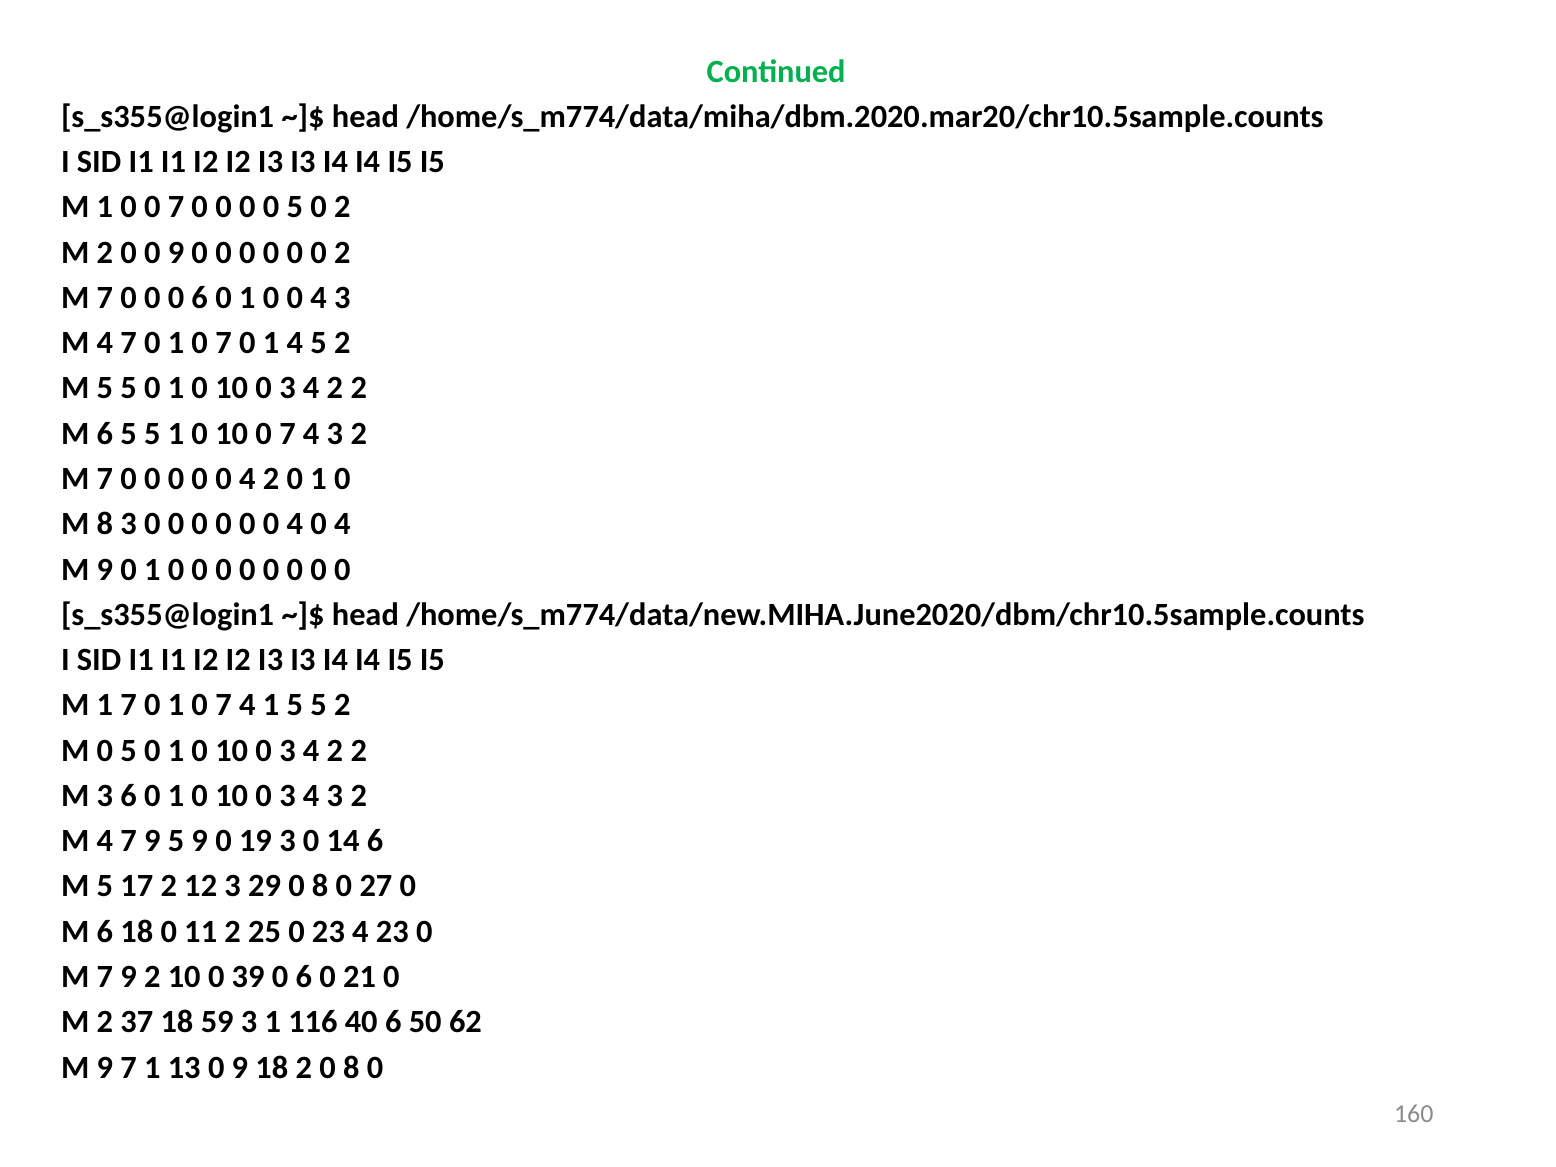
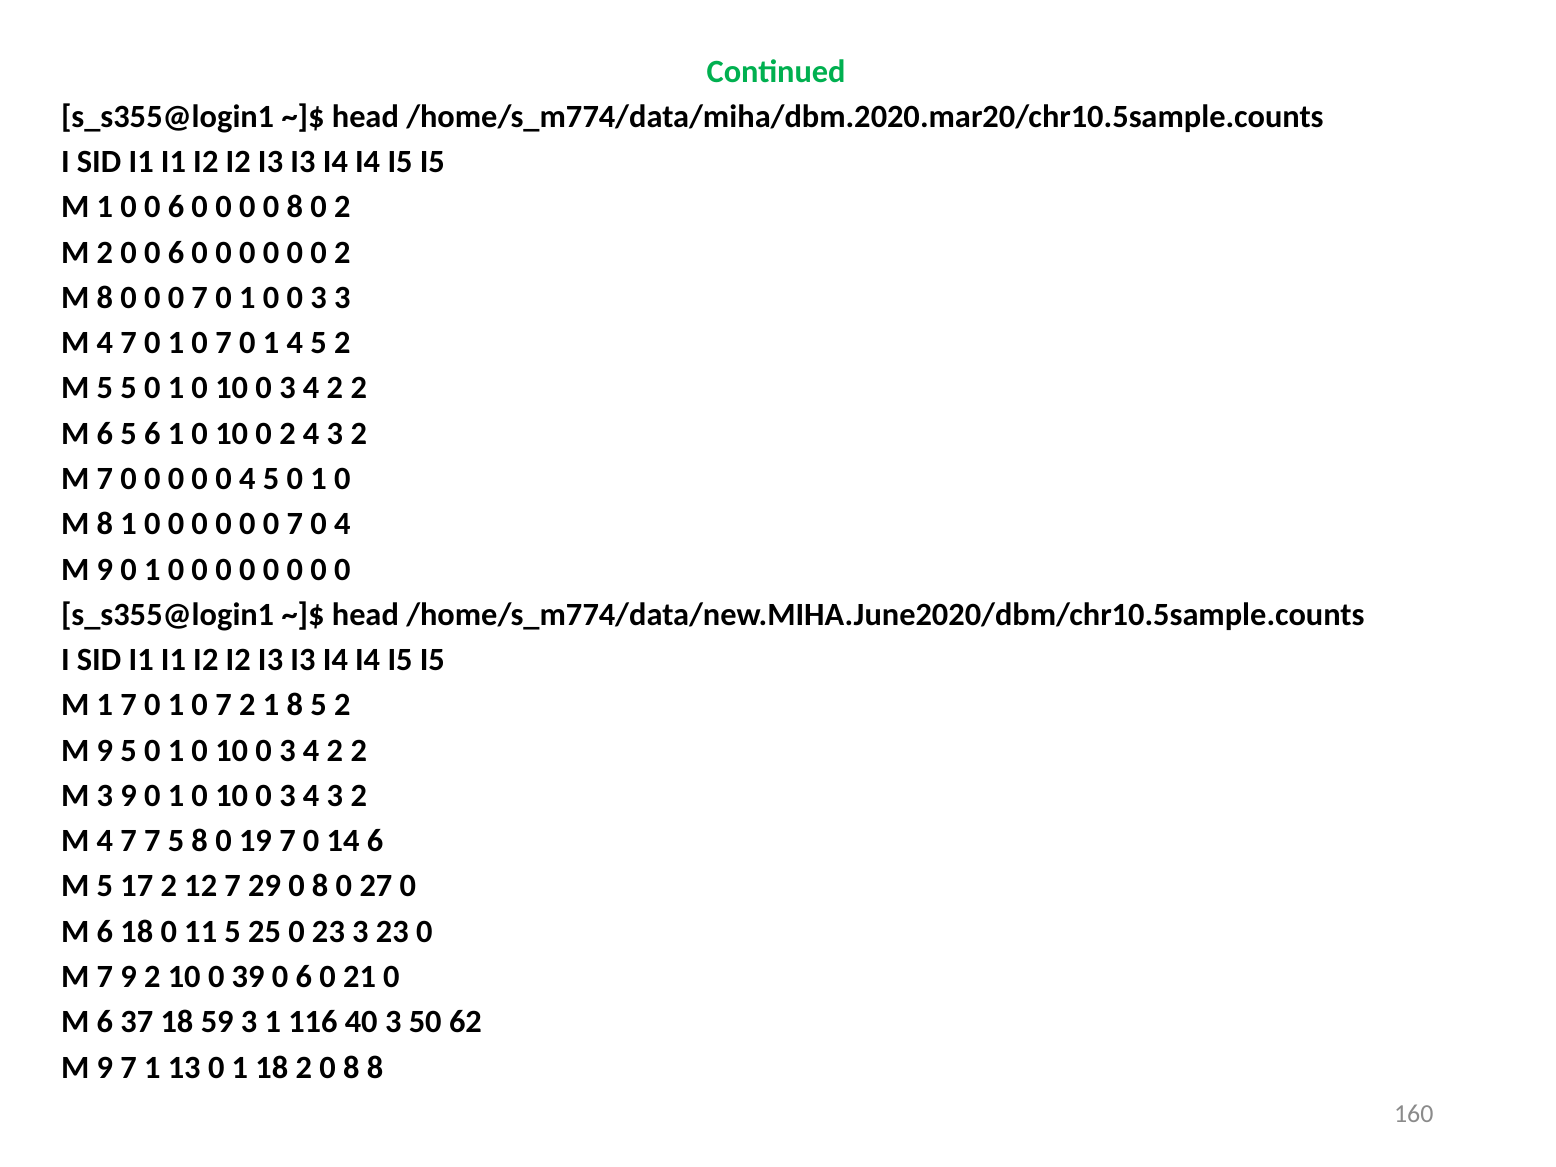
1 0 0 7: 7 -> 6 (176, 207)
0 0 5: 5 -> 8 (295, 207)
2 0 0 9: 9 -> 6 (176, 252)
7: 7 -> 8 (105, 298)
6: 6 -> 7 (200, 298)
1 0 0 4: 4 -> 3 (319, 298)
6 5 5: 5 -> 6 (152, 434)
10 0 7: 7 -> 2 (287, 434)
0 4 2: 2 -> 5 (271, 479)
8 3: 3 -> 1 (129, 524)
4: 4 -> 7 (295, 524)
1 0 7 4: 4 -> 2 (247, 705)
1 5: 5 -> 8 (295, 705)
0: 0 -> 9 (105, 750)
3 6: 6 -> 9 (129, 796)
4 7 9: 9 -> 7 (152, 841)
5 9: 9 -> 8 (200, 841)
19 3: 3 -> 7 (287, 841)
12 3: 3 -> 7 (233, 886)
11 2: 2 -> 5 (233, 932)
23 4: 4 -> 3 (360, 932)
2: 2 -> 6 (105, 1022)
40 6: 6 -> 3 (393, 1022)
13 0 9: 9 -> 1 (240, 1067)
2 0 8 0: 0 -> 8 (375, 1067)
